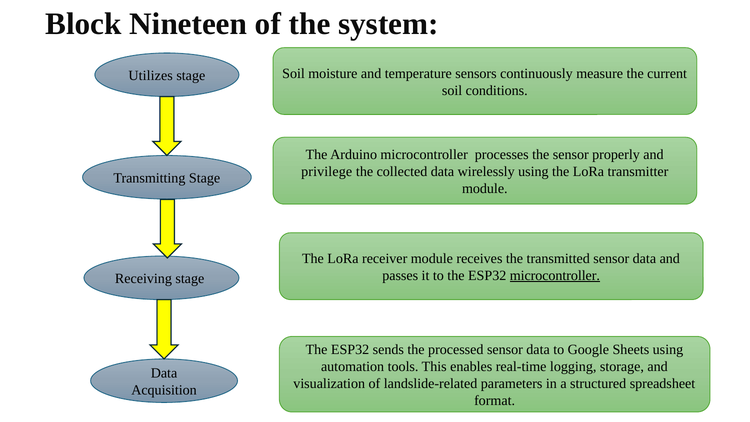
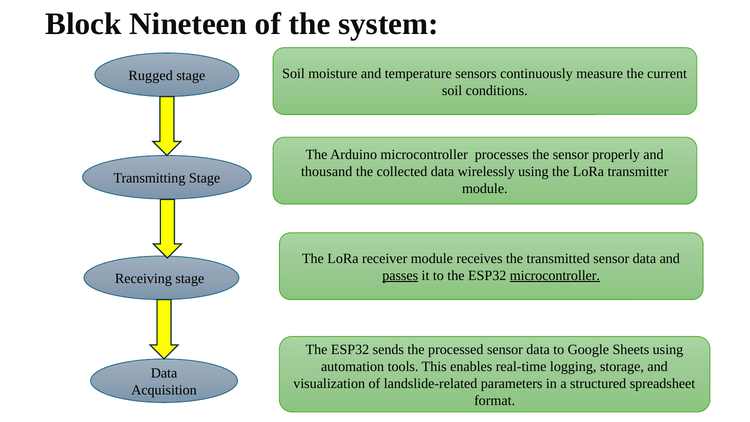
Utilizes: Utilizes -> Rugged (151, 76)
privilege: privilege -> thousand (327, 172)
passes underline: none -> present (400, 276)
